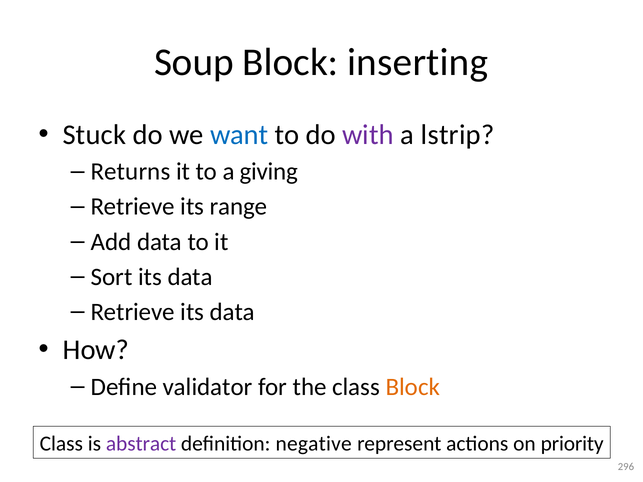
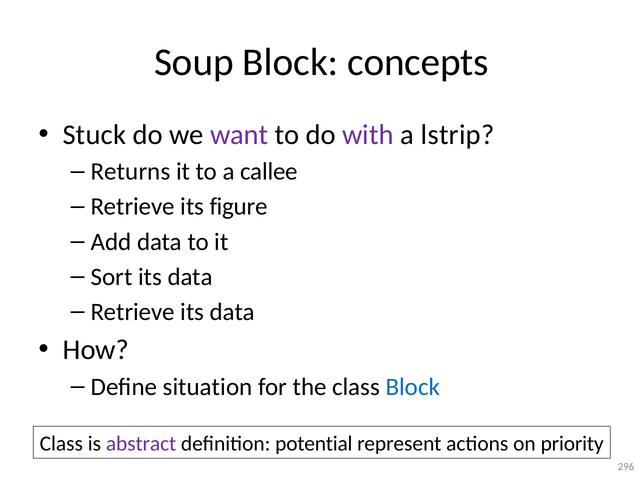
inserting: inserting -> concepts (418, 62)
want colour: blue -> purple (239, 135)
giving: giving -> callee (269, 172)
range: range -> figure (239, 207)
validator: validator -> situation (208, 387)
Block colour: orange -> blue (413, 387)
negative: negative -> potential (314, 444)
